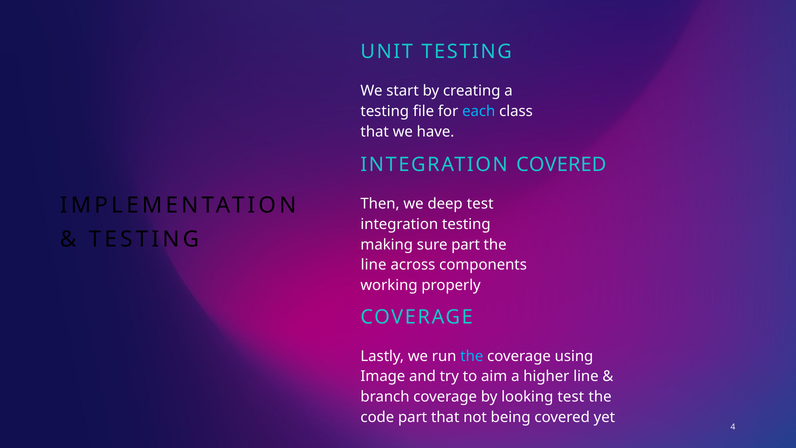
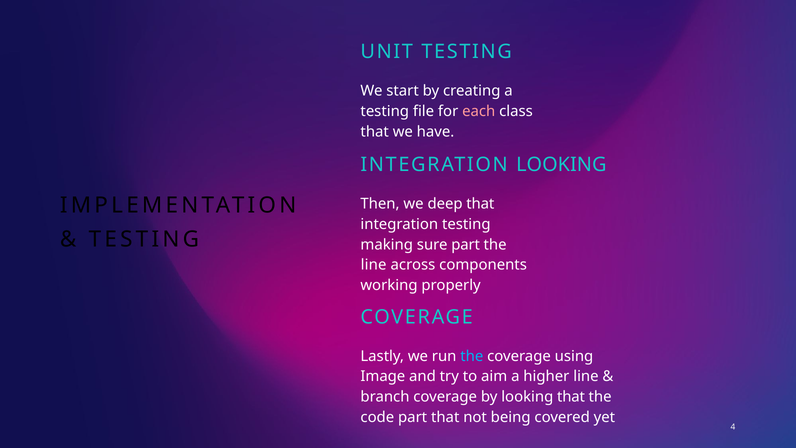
each colour: light blue -> pink (479, 111)
INTEGRATION COVERED: COVERED -> LOOKING (561, 165)
deep test: test -> that (480, 204)
looking test: test -> that (571, 397)
